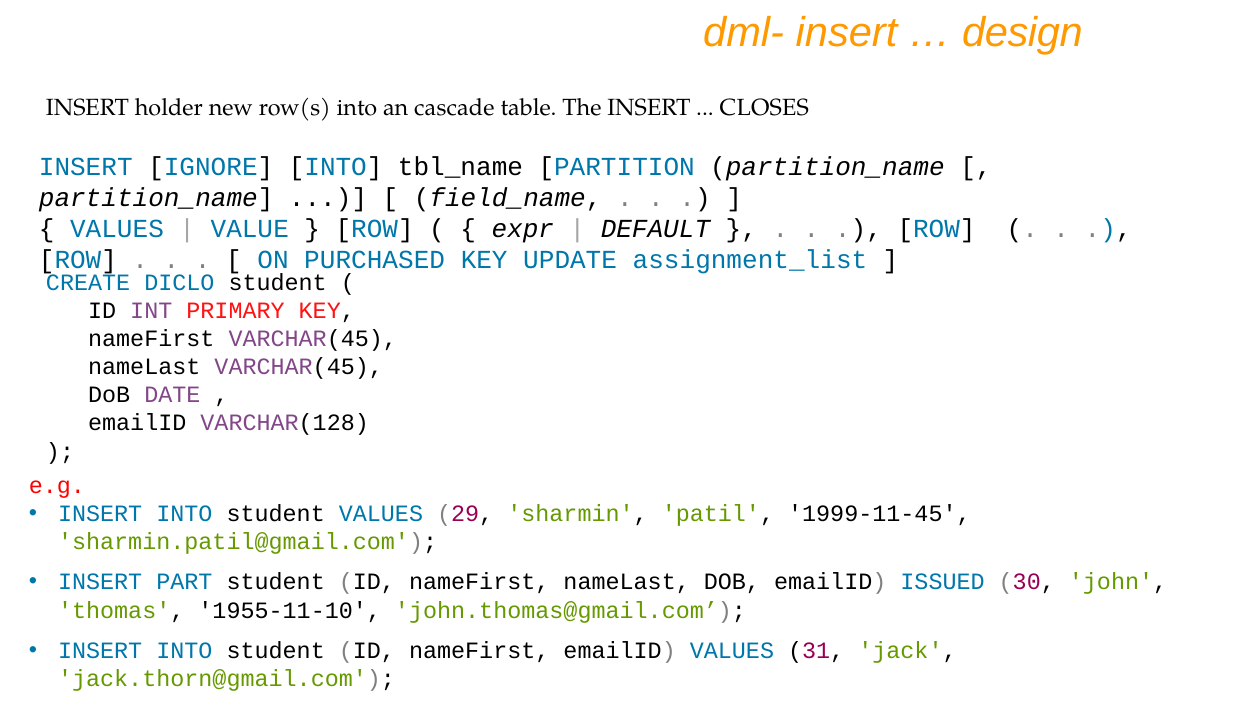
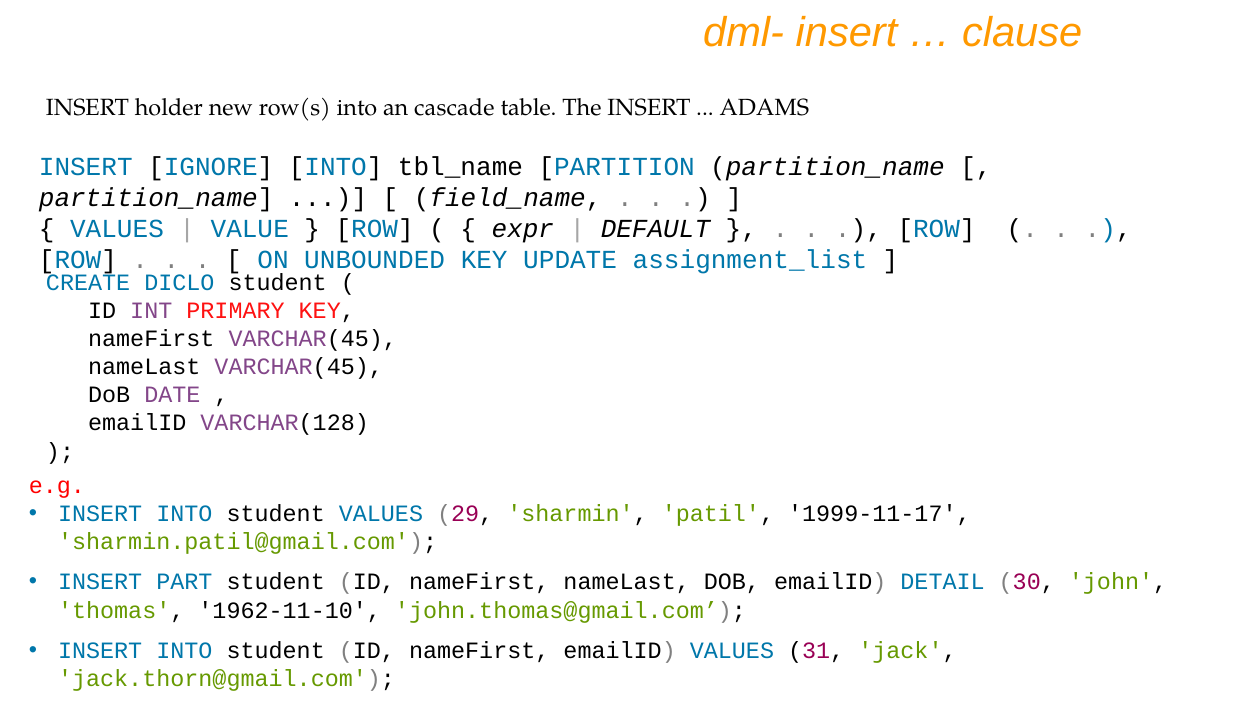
design: design -> clause (1022, 32)
CLOSES: CLOSES -> ADAMS (764, 108)
PURCHASED: PURCHASED -> UNBOUNDED (375, 260)
1999-11-45: 1999-11-45 -> 1999-11-17 (879, 514)
ISSUED: ISSUED -> DETAIL (943, 582)
1955-11-10: 1955-11-10 -> 1962-11-10 (290, 610)
